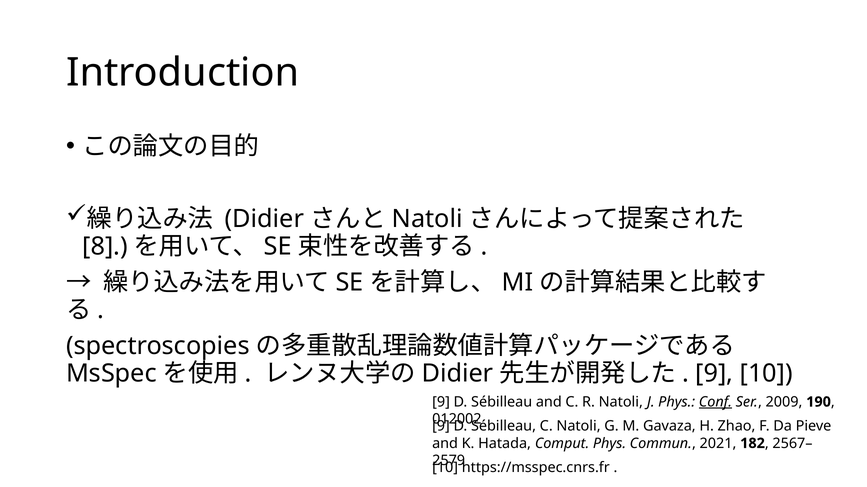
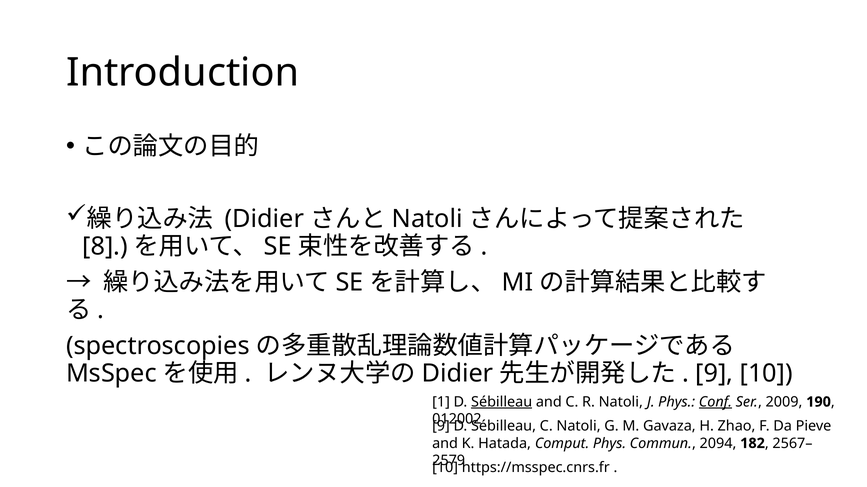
9: 9 -> 1 (441, 402)
Sébilleau underline: none -> present (502, 402)
2021: 2021 -> 2094 (718, 444)
